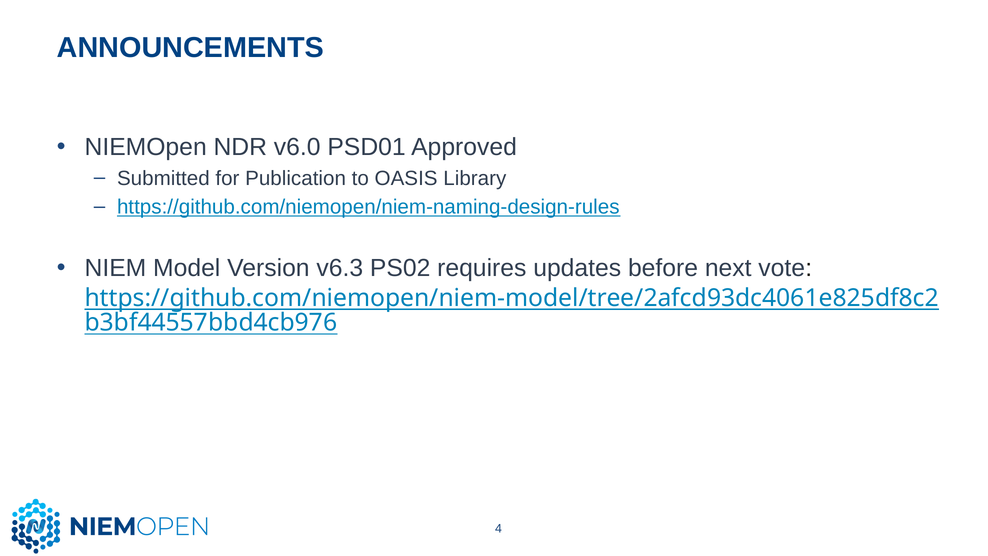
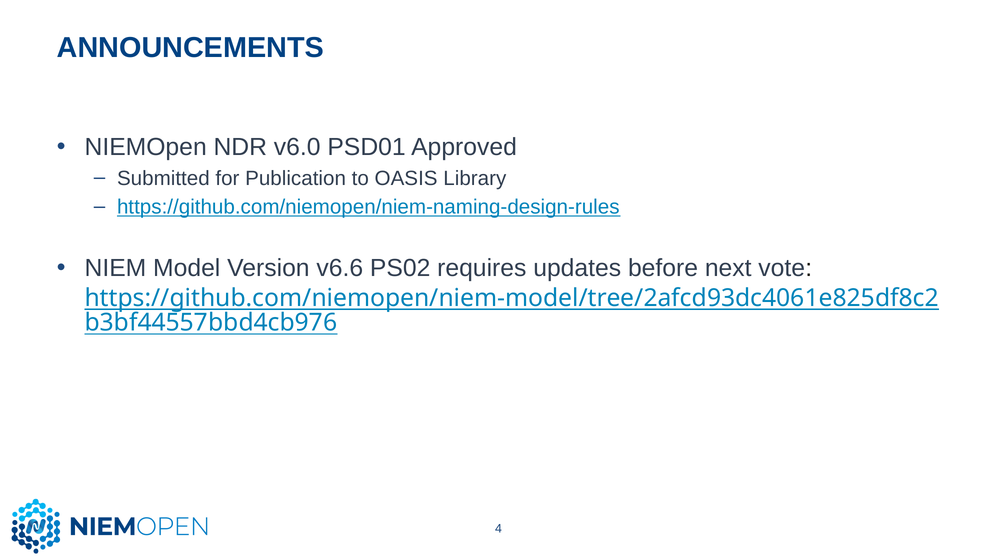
v6.3: v6.3 -> v6.6 (340, 268)
